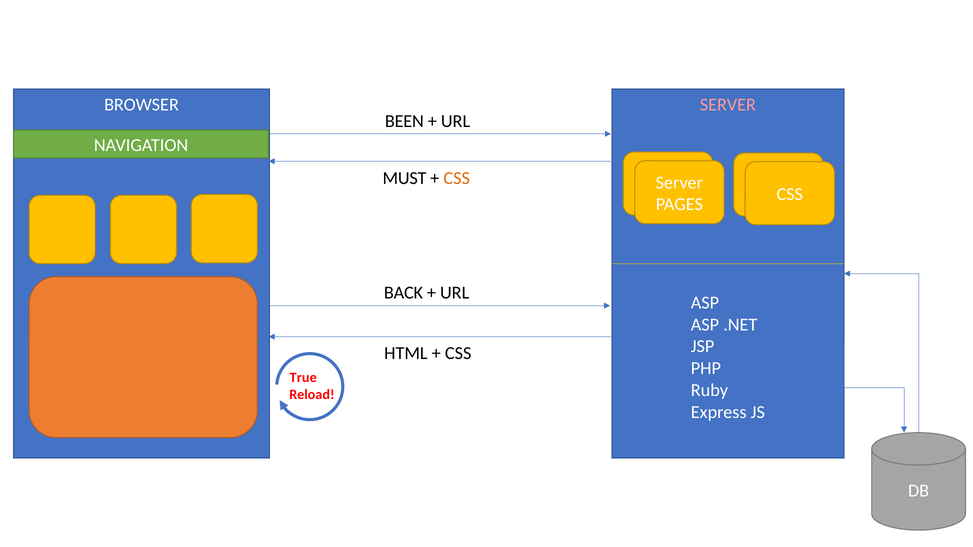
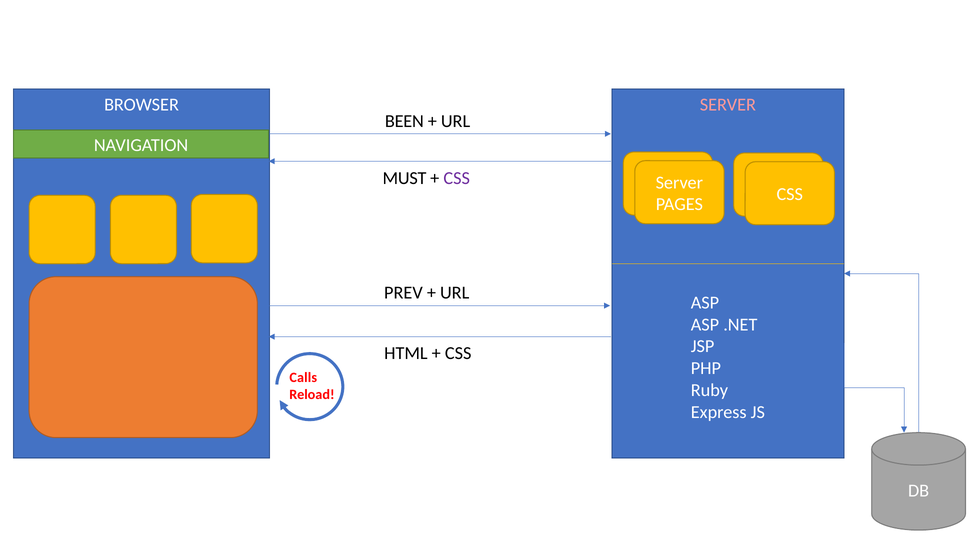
CSS colour: orange -> purple (457, 178)
BACK: BACK -> PREV (403, 293)
True: True -> Calls (303, 378)
